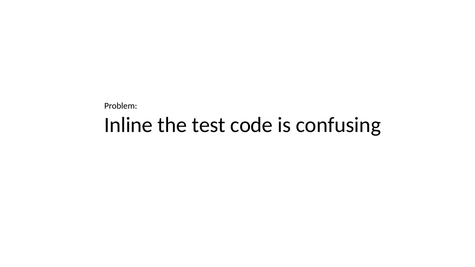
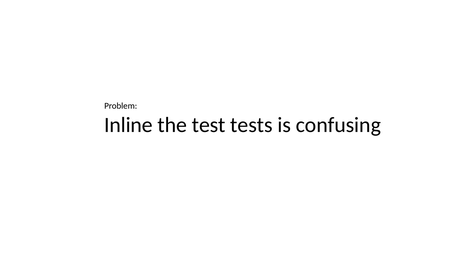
code: code -> tests (251, 125)
